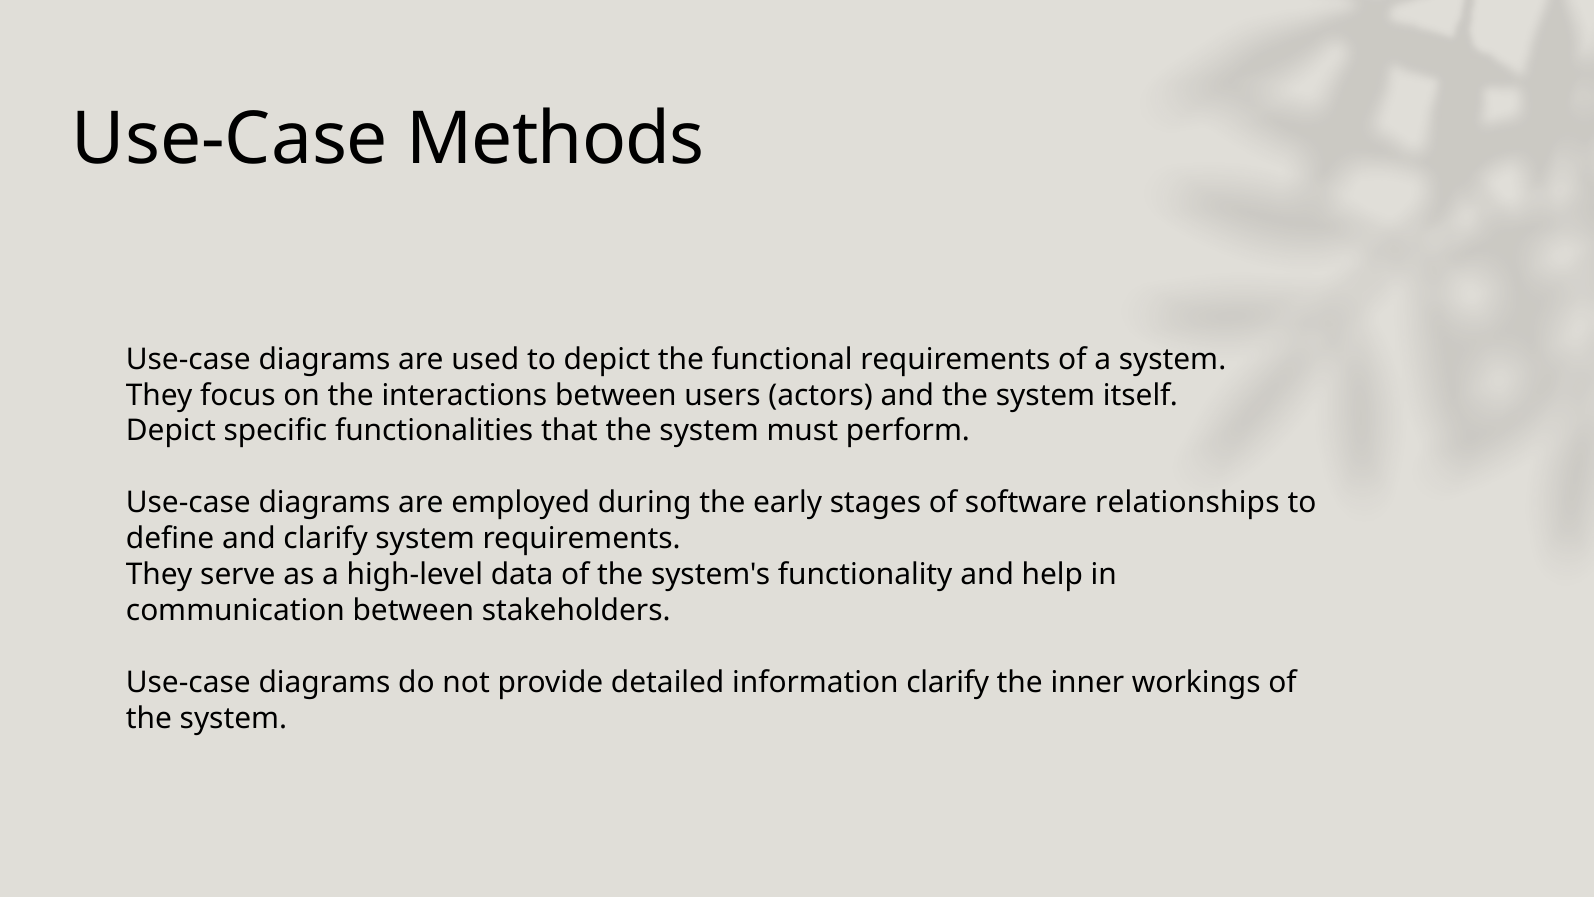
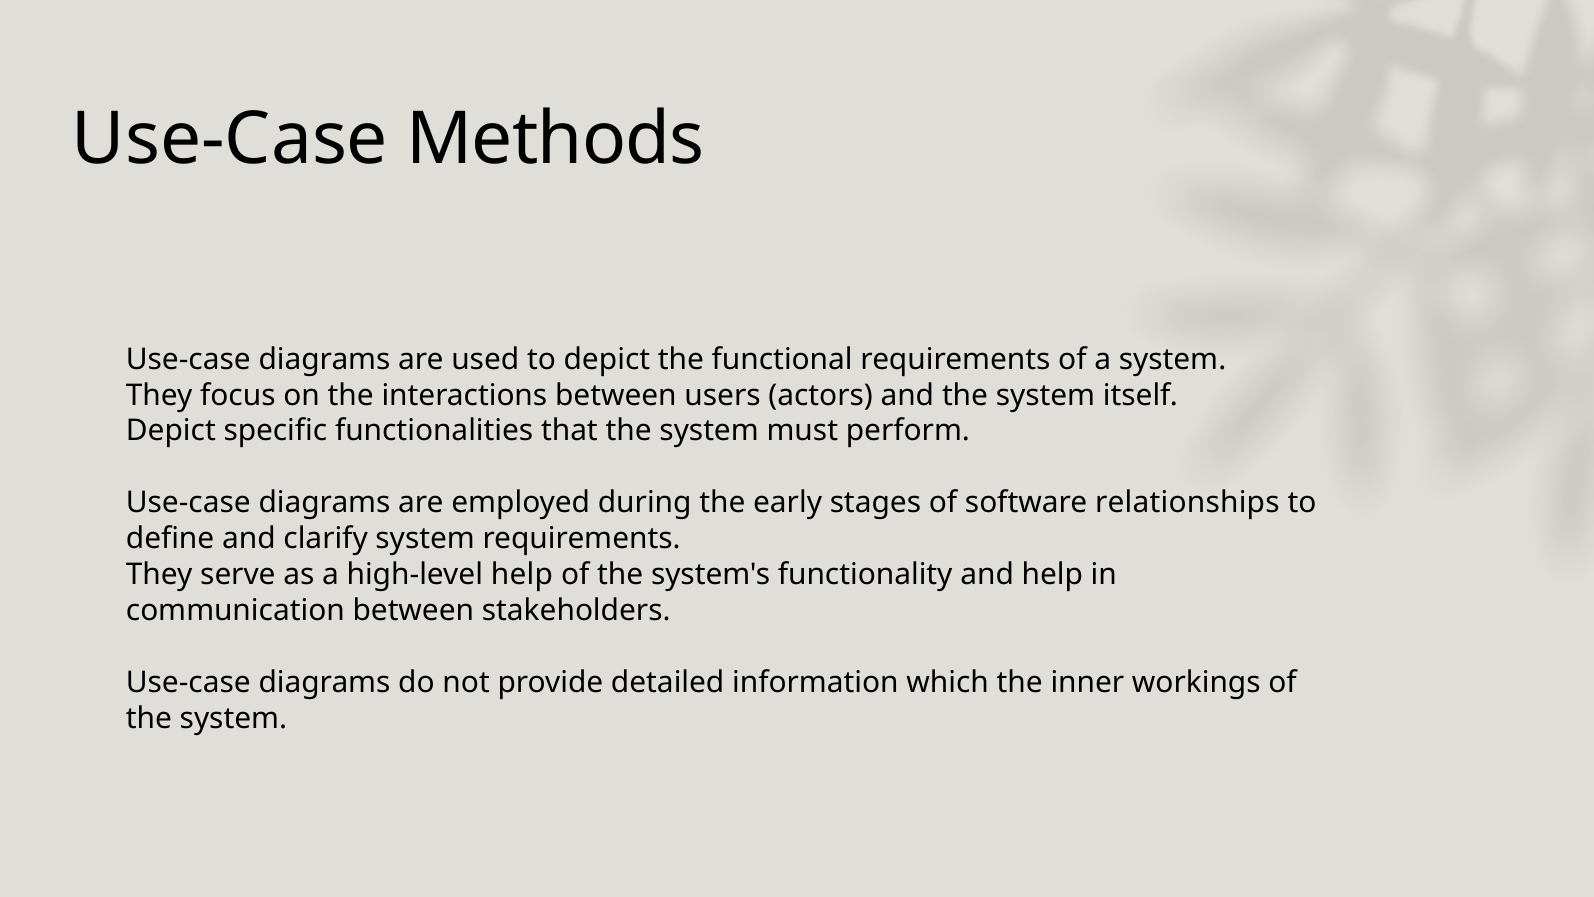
high-level data: data -> help (522, 574)
information clarify: clarify -> which (948, 682)
